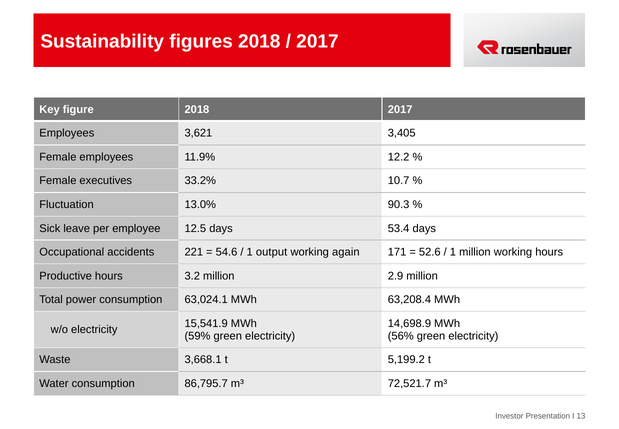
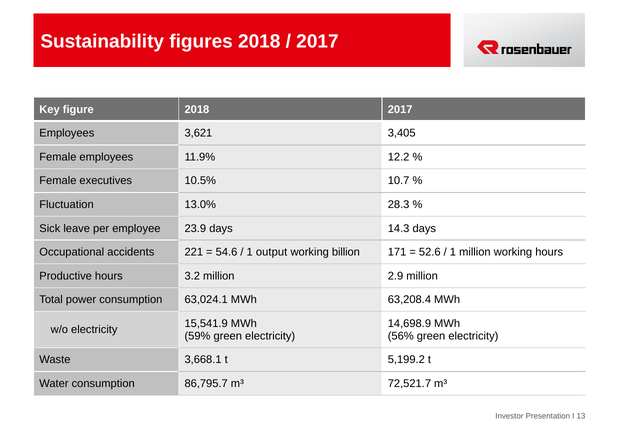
33.2%: 33.2% -> 10.5% (200, 181)
90.3: 90.3 -> 28.3 (399, 204)
12.5: 12.5 -> 23.9 (195, 228)
53.4: 53.4 -> 14.3 (399, 228)
again: again -> billion (346, 252)
